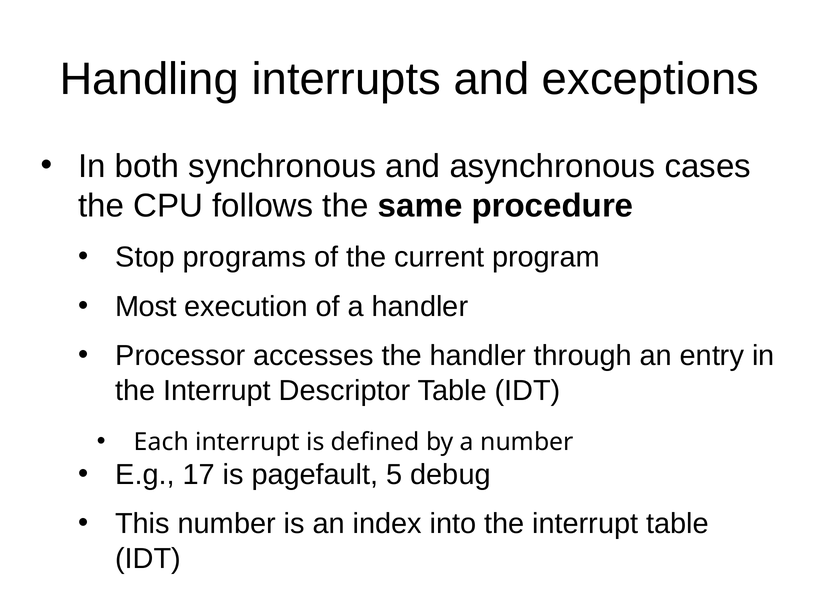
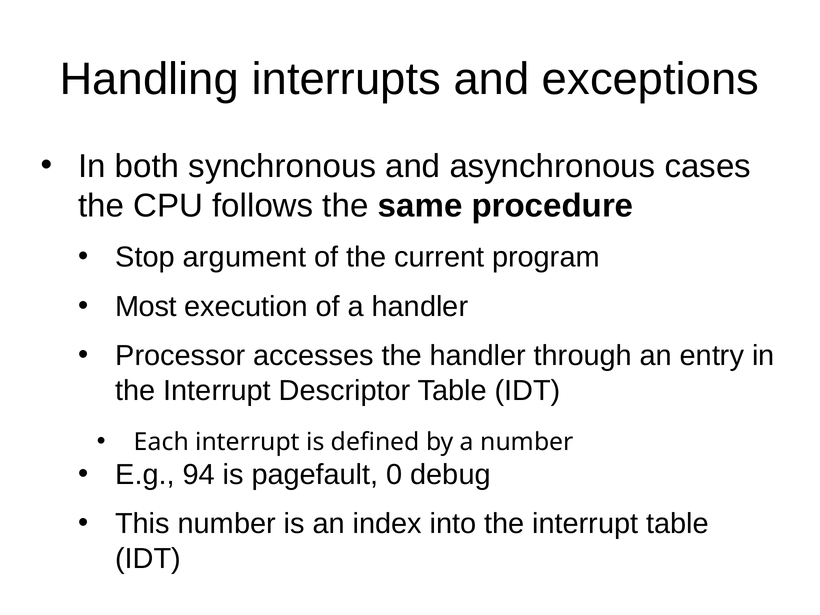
programs: programs -> argument (244, 257)
17: 17 -> 94 (199, 475)
5: 5 -> 0 (394, 475)
